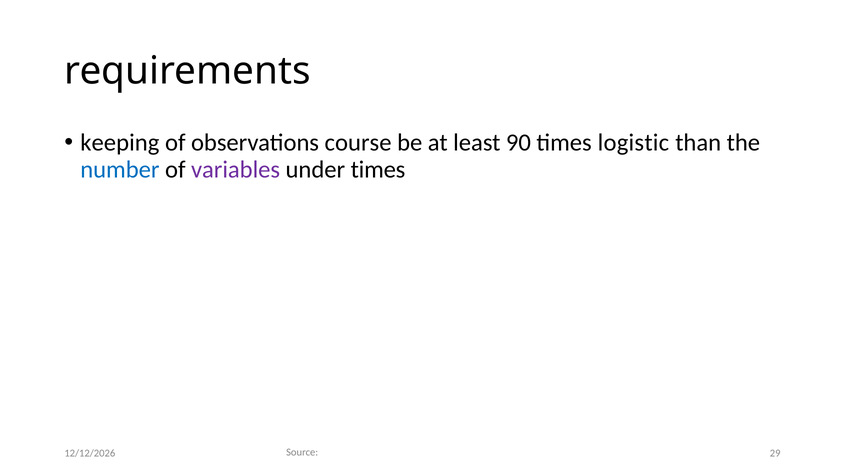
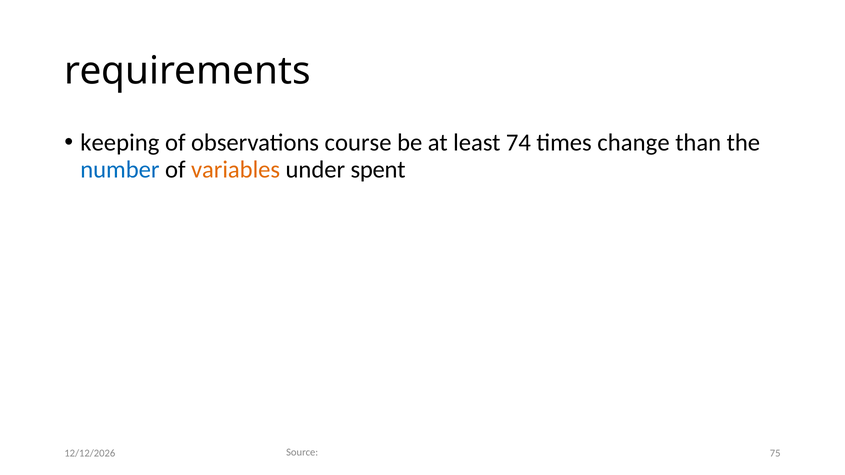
90: 90 -> 74 (518, 143)
logistic: logistic -> change (633, 143)
variables colour: purple -> orange (236, 169)
under times: times -> spent (378, 169)
29: 29 -> 75 (775, 454)
